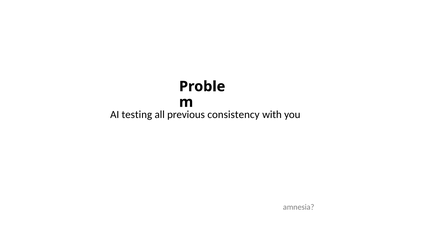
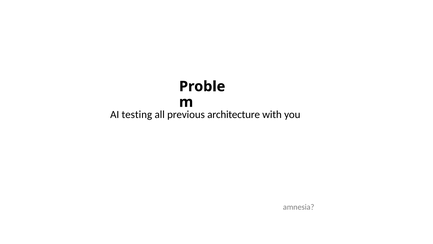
consistency: consistency -> architecture (234, 114)
